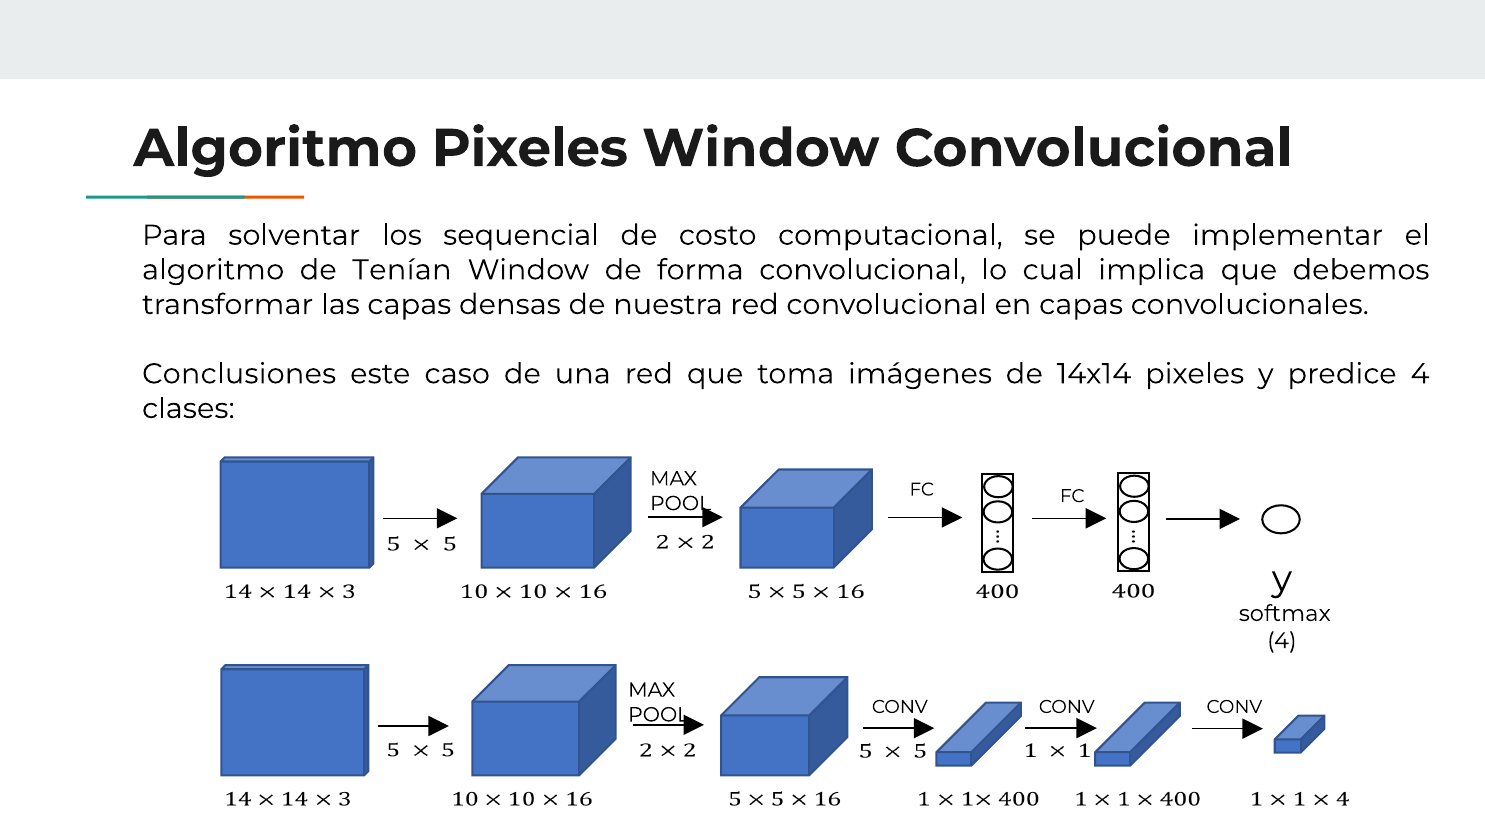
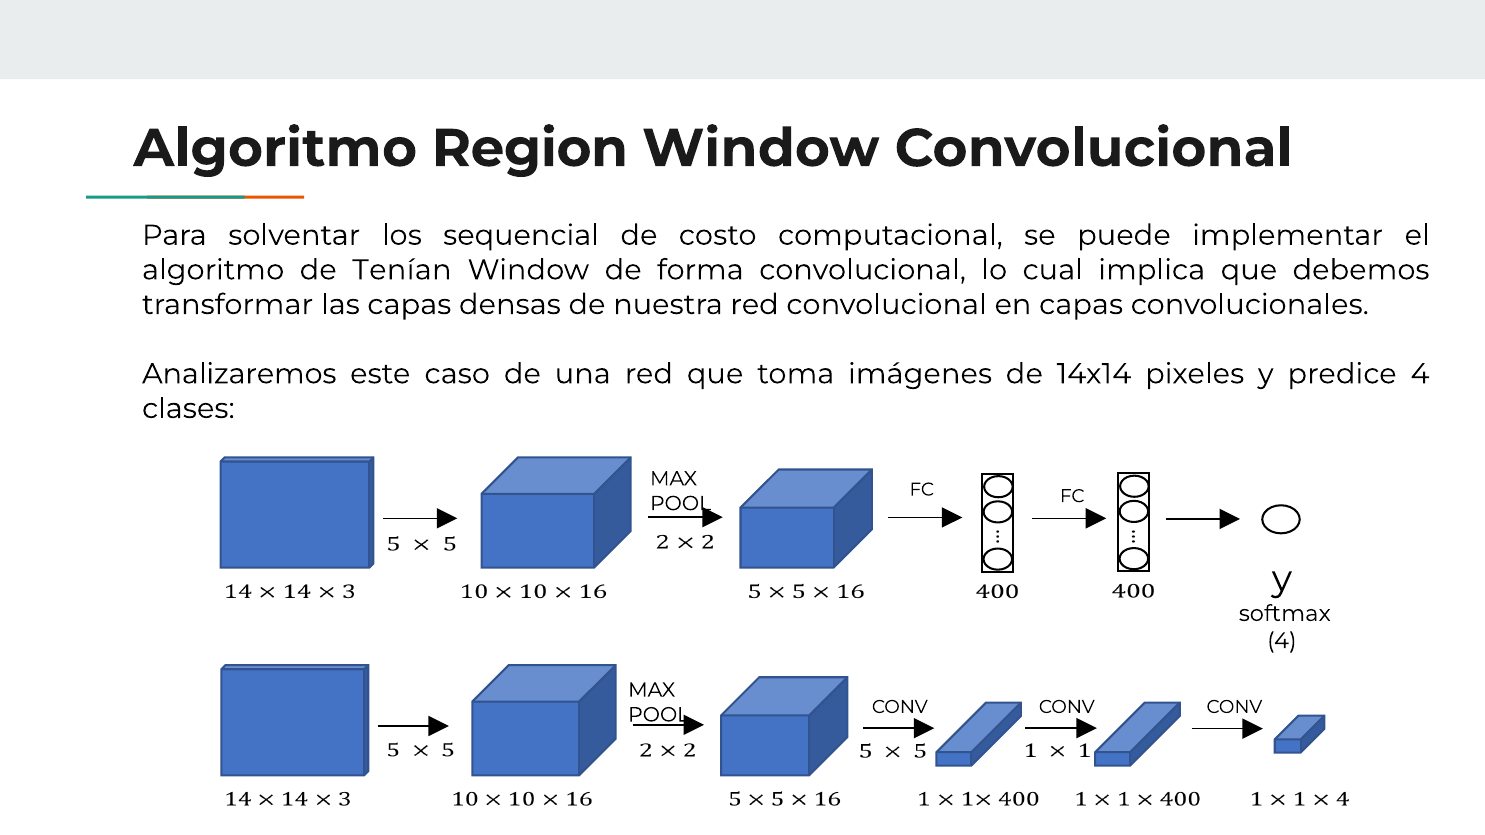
Algoritmo Pixeles: Pixeles -> Region (530, 149)
Conclusiones: Conclusiones -> Analizaremos (239, 374)
